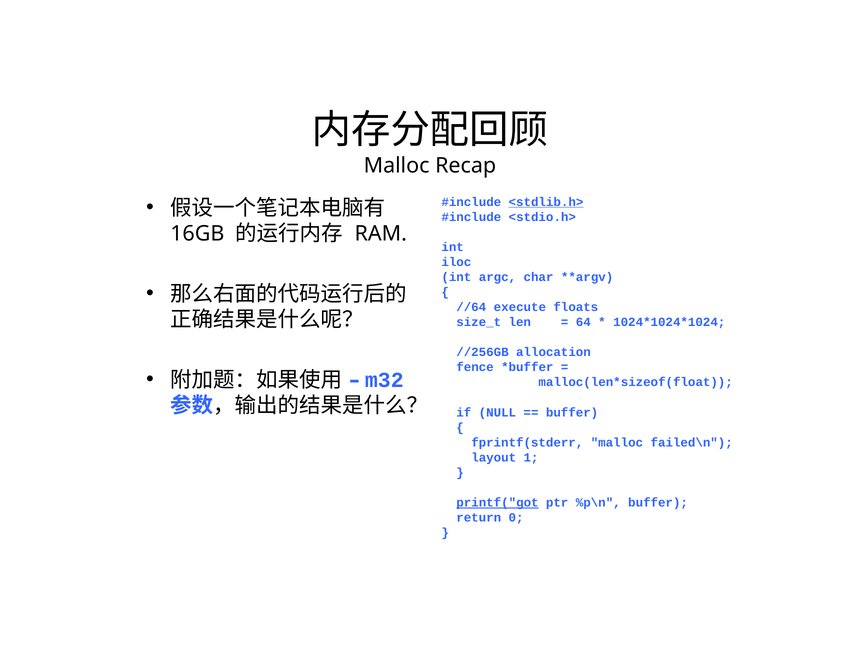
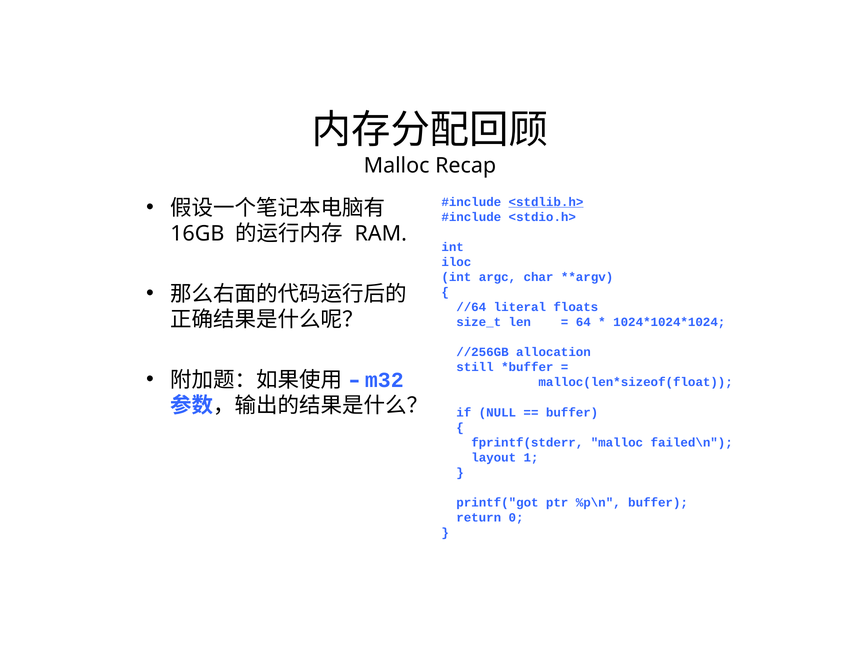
execute: execute -> literal (520, 307)
fence: fence -> still (475, 367)
printf("got underline: present -> none (497, 503)
